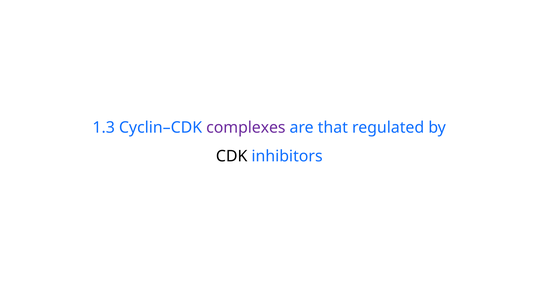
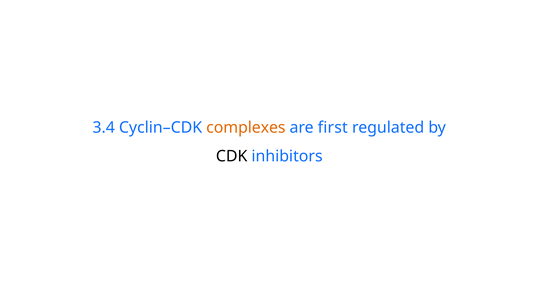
1.3: 1.3 -> 3.4 (104, 128)
complexes colour: purple -> orange (246, 128)
that: that -> first (333, 128)
